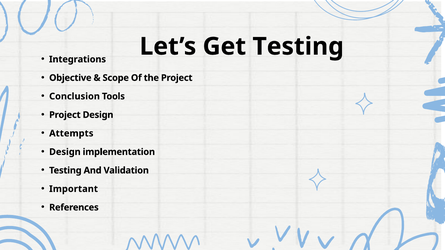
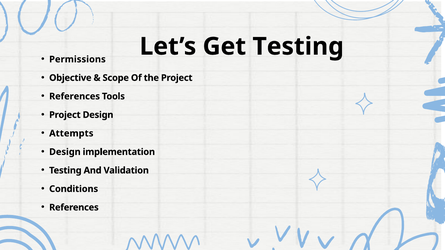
Integrations: Integrations -> Permissions (77, 59)
Conclusion: Conclusion -> References (75, 96)
Important: Important -> Conditions (74, 189)
